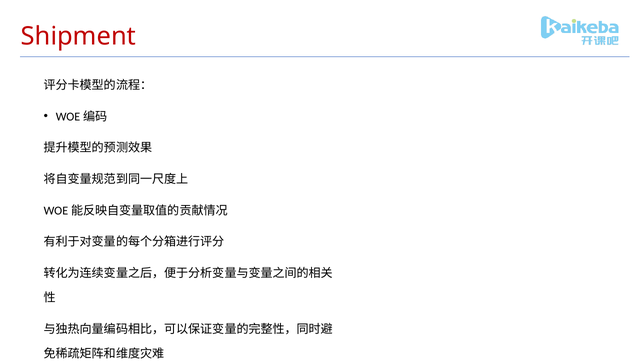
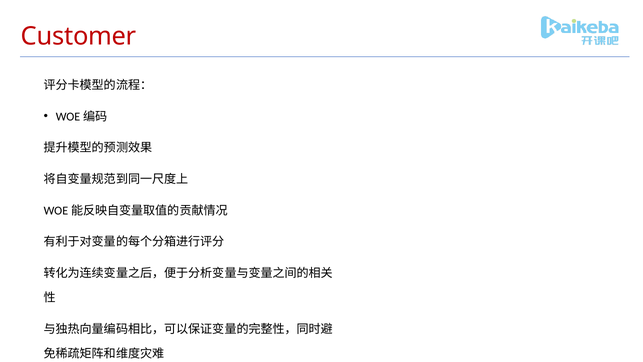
Shipment: Shipment -> Customer (79, 36)
